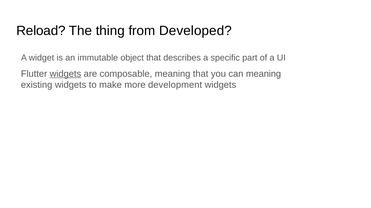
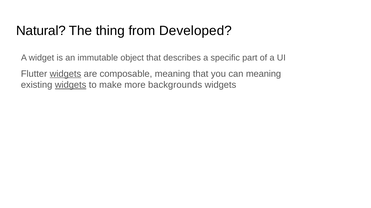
Reload: Reload -> Natural (41, 31)
widgets underline: none -> present (71, 85)
development: development -> backgrounds (175, 85)
